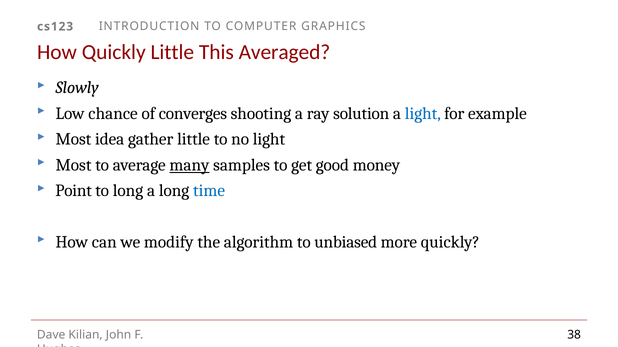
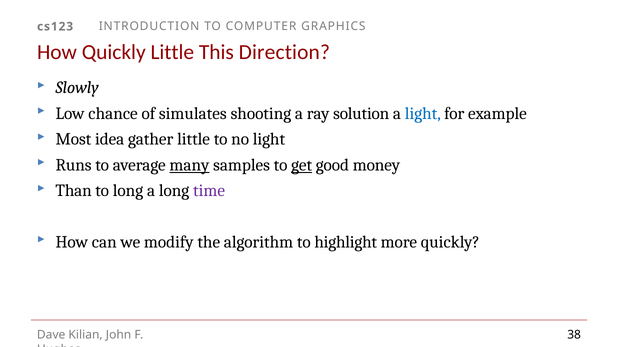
Averaged: Averaged -> Direction (284, 52)
converges: converges -> simulates (193, 114)
Most: Most -> Runs (74, 165)
get underline: none -> present (302, 165)
Point: Point -> Than (74, 191)
time colour: blue -> purple (209, 191)
unbiased: unbiased -> highlight (346, 243)
